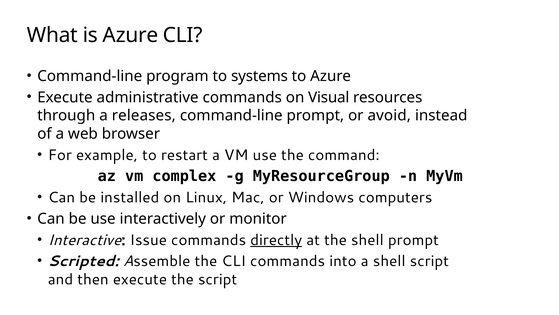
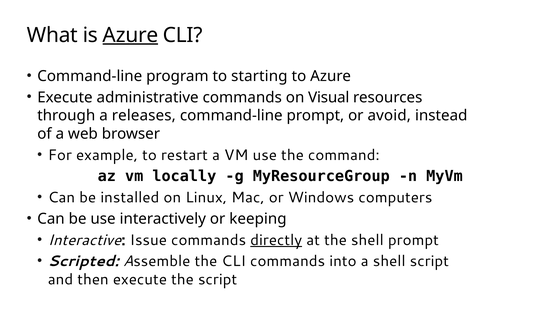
Azure underline: none -> present (131, 35)
systems: systems -> starting (259, 76)
complex: complex -> locally (184, 176)
monitor: monitor -> keeping (258, 218)
